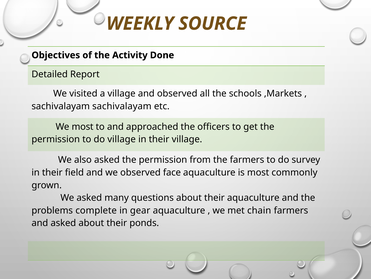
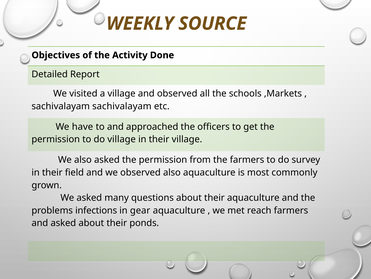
We most: most -> have (82, 126)
observed face: face -> also (172, 172)
complete: complete -> infections (96, 210)
chain: chain -> reach (259, 210)
